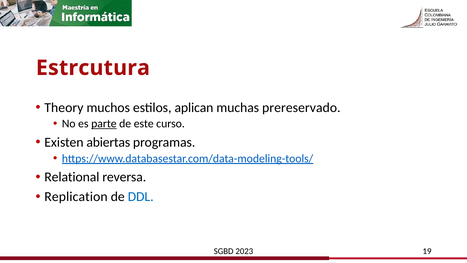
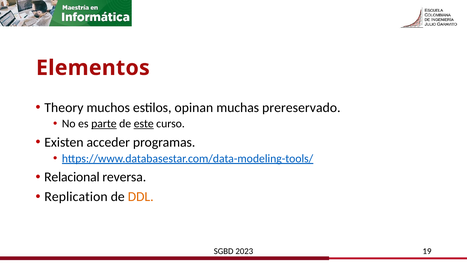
Estrcutura: Estrcutura -> Elementos (93, 68)
aplican: aplican -> opinan (194, 108)
este underline: none -> present (144, 124)
abiertas: abiertas -> acceder (108, 142)
Relational: Relational -> Relacional (72, 177)
DDL colour: blue -> orange (141, 197)
